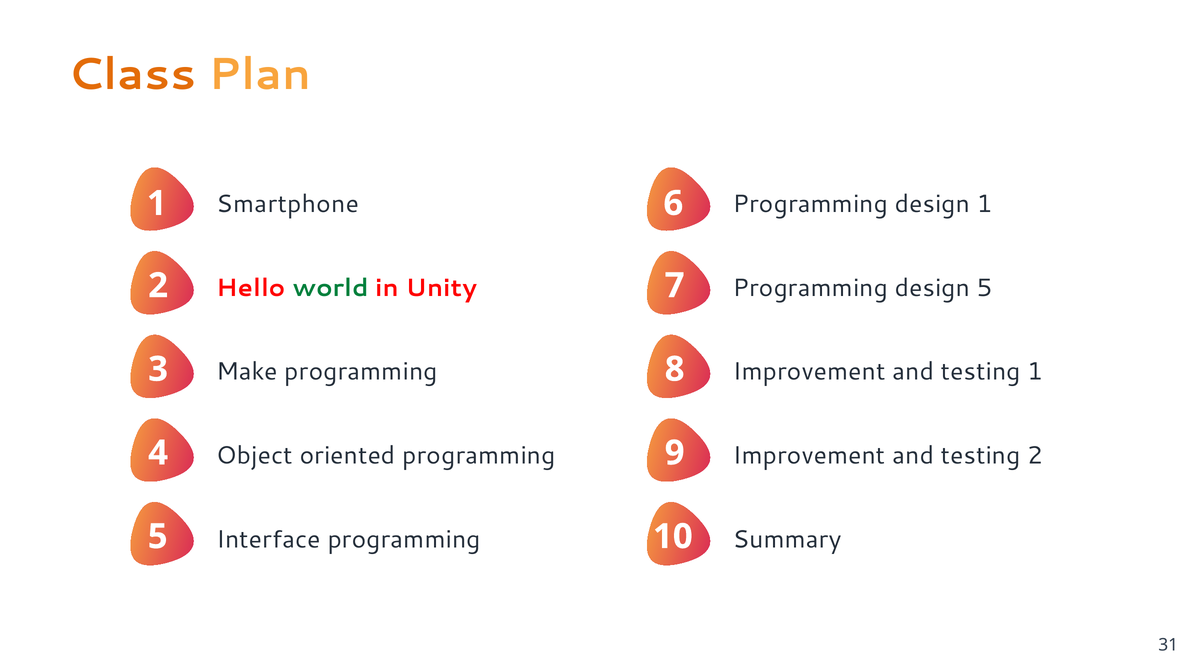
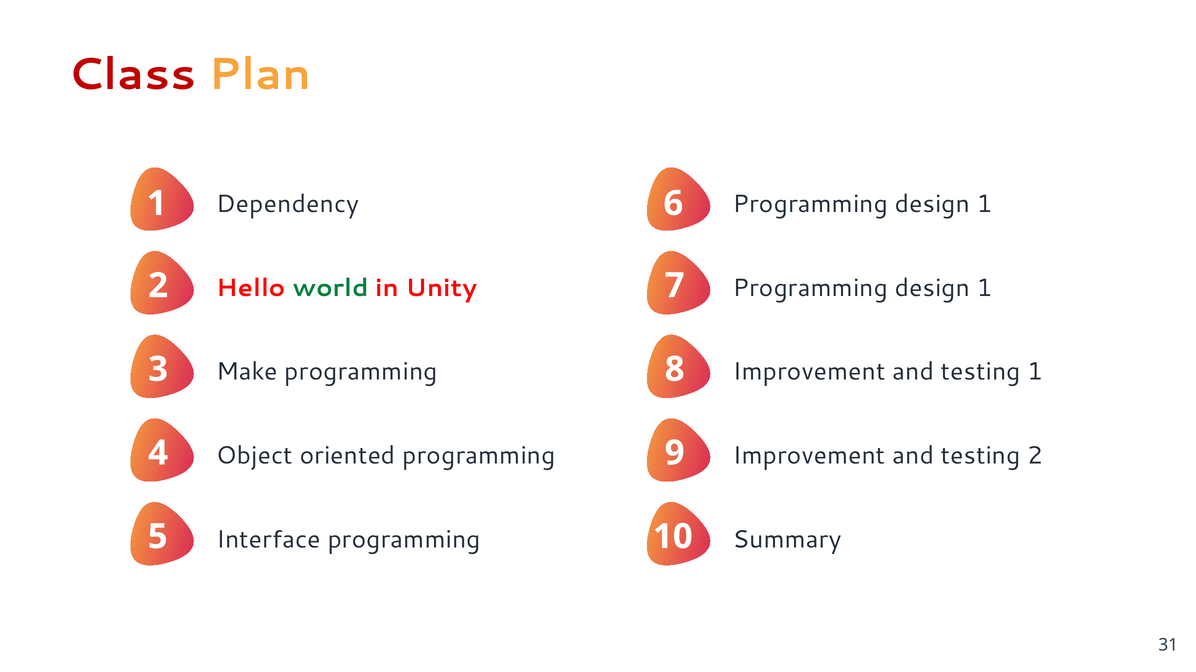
Class colour: orange -> red (132, 74)
Smartphone: Smartphone -> Dependency (288, 204)
5: 5 -> 1 (985, 288)
